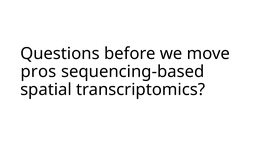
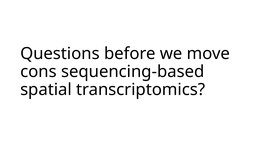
pros: pros -> cons (38, 72)
